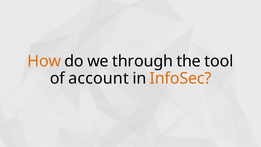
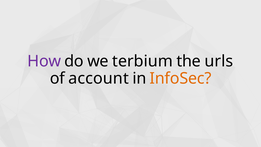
How colour: orange -> purple (44, 61)
through: through -> terbium (142, 61)
tool: tool -> urls (219, 61)
